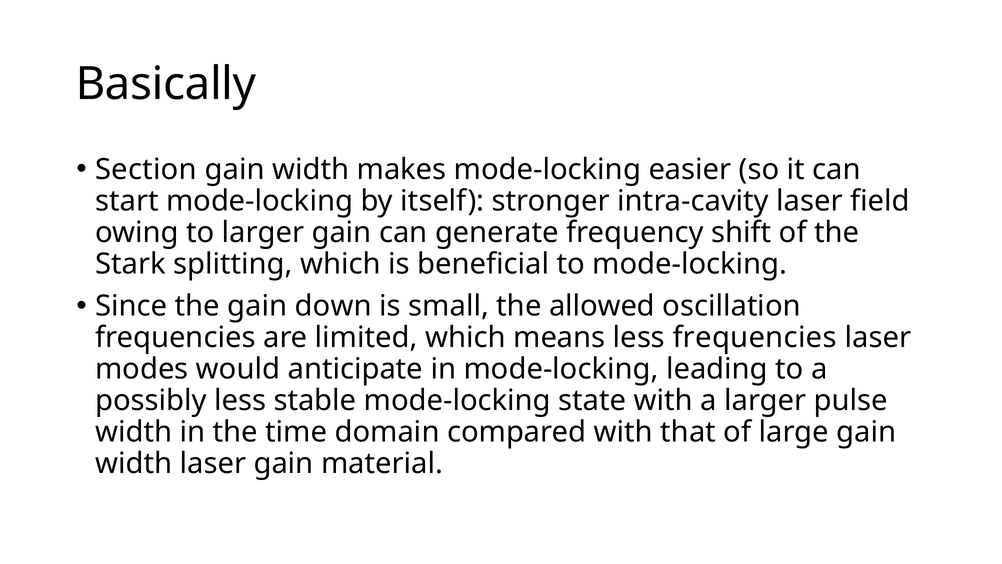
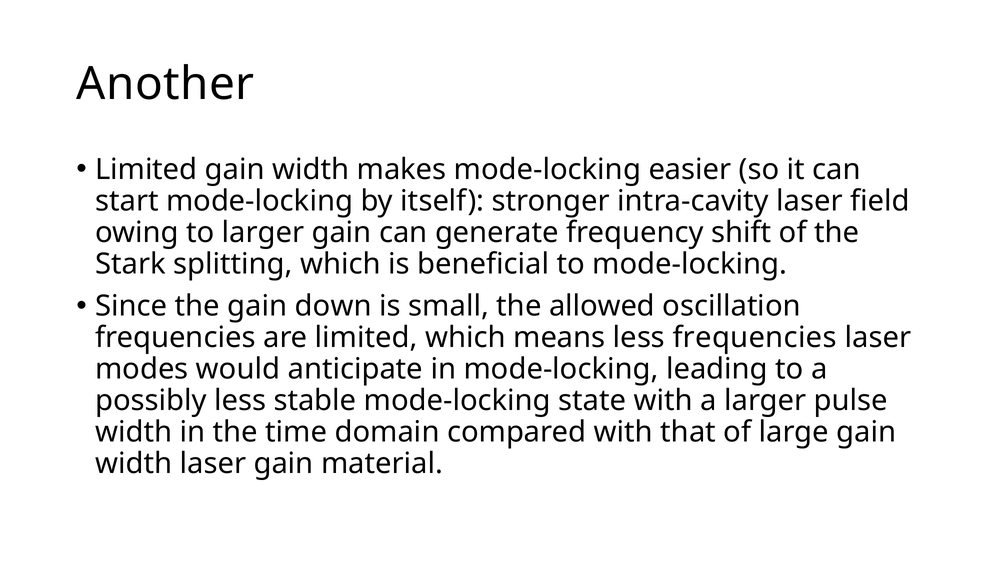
Basically: Basically -> Another (165, 84)
Section: Section -> Limited (146, 169)
